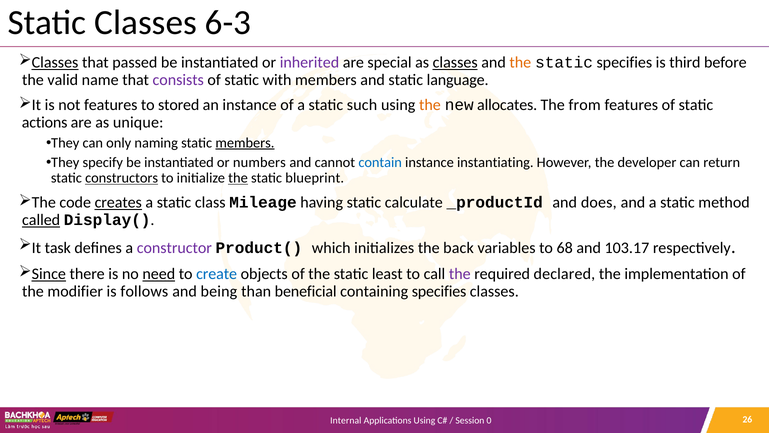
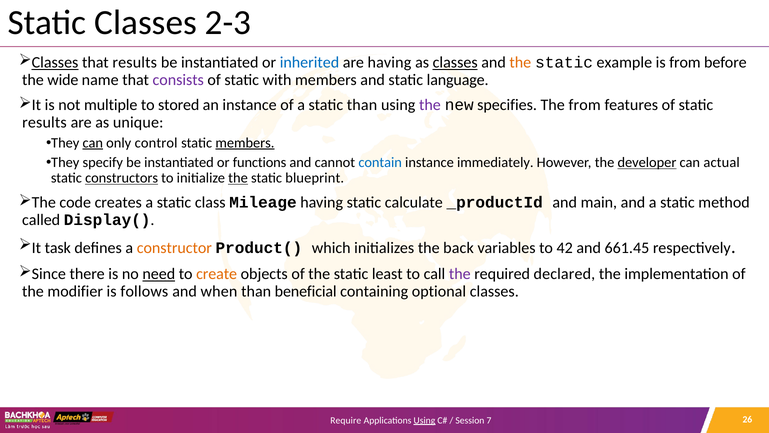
6-3: 6-3 -> 2-3 (228, 23)
that passed: passed -> results (135, 62)
inherited colour: purple -> blue (309, 62)
are special: special -> having (389, 62)
static specifies: specifies -> example (624, 62)
is third: third -> from (685, 62)
valid: valid -> wide (63, 80)
not features: features -> multiple (111, 105)
static such: such -> than (362, 105)
the colour: orange -> purple (430, 105)
allocates: allocates -> specifies (507, 105)
actions: actions -> results (44, 122)
can underline: none -> present (93, 143)
naming: naming -> control (156, 143)
numbers: numbers -> functions (260, 162)
instantiating: instantiating -> immediately (495, 162)
developer underline: none -> present (647, 162)
return: return -> actual (722, 162)
creates underline: present -> none (118, 202)
does: does -> main (599, 202)
called underline: present -> none (41, 220)
constructor colour: purple -> orange (174, 248)
68: 68 -> 42 (565, 248)
103.17: 103.17 -> 661.45 (627, 248)
Since underline: present -> none (49, 274)
create colour: blue -> orange (217, 274)
being: being -> when (219, 291)
containing specifies: specifies -> optional (439, 291)
Internal: Internal -> Require (346, 420)
Using underline: none -> present (424, 420)
0: 0 -> 7 (489, 420)
